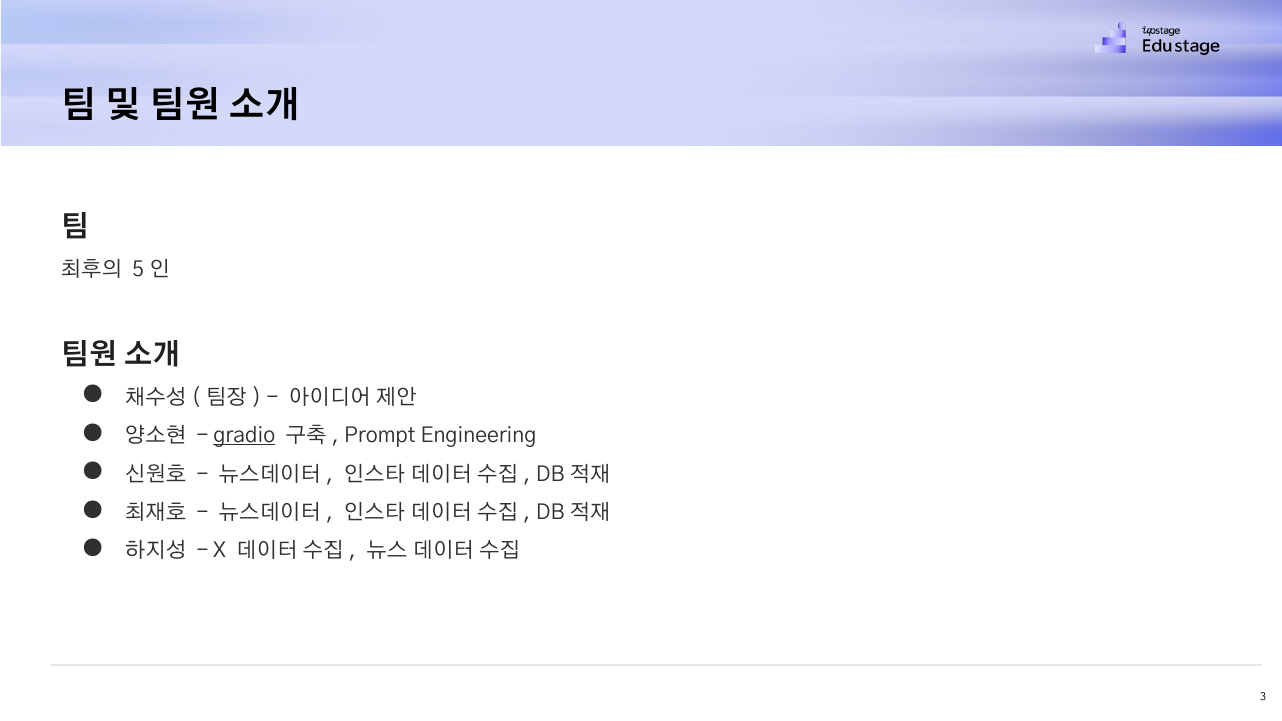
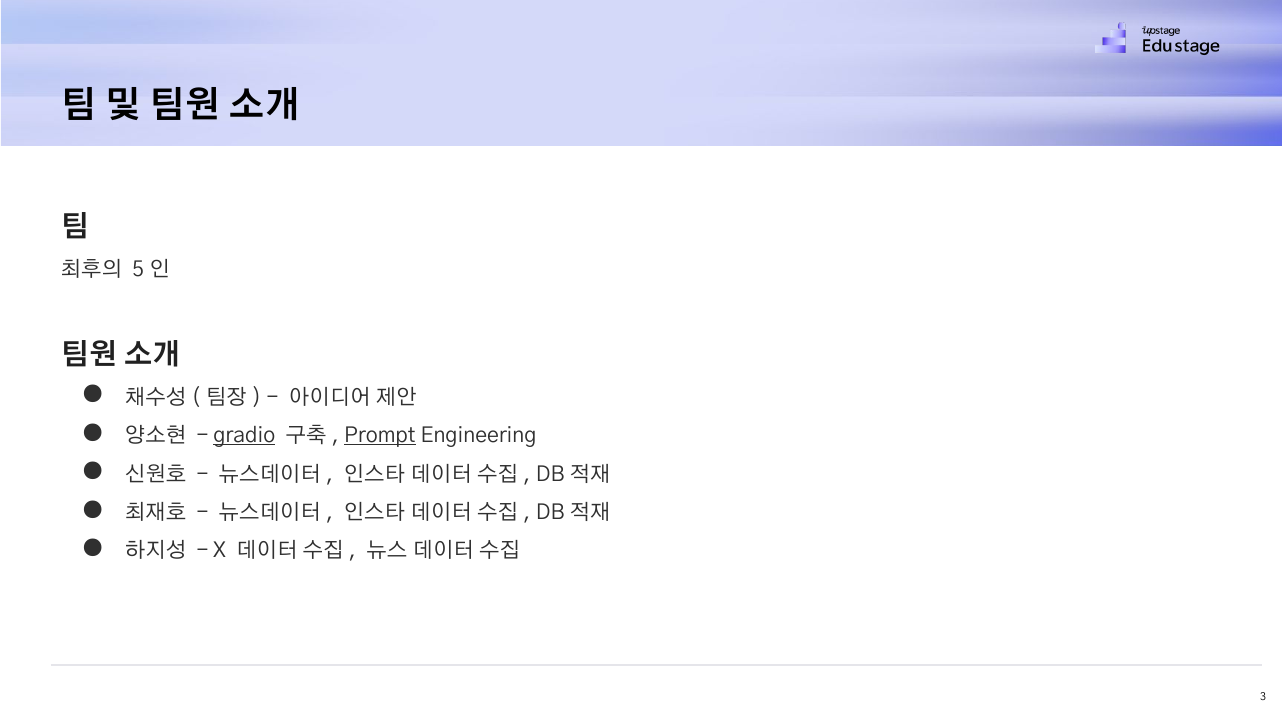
Prompt underline: none -> present (380, 436)
